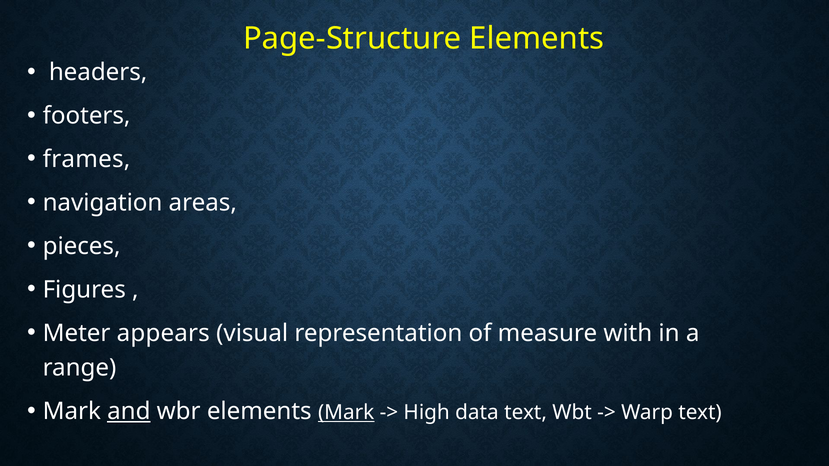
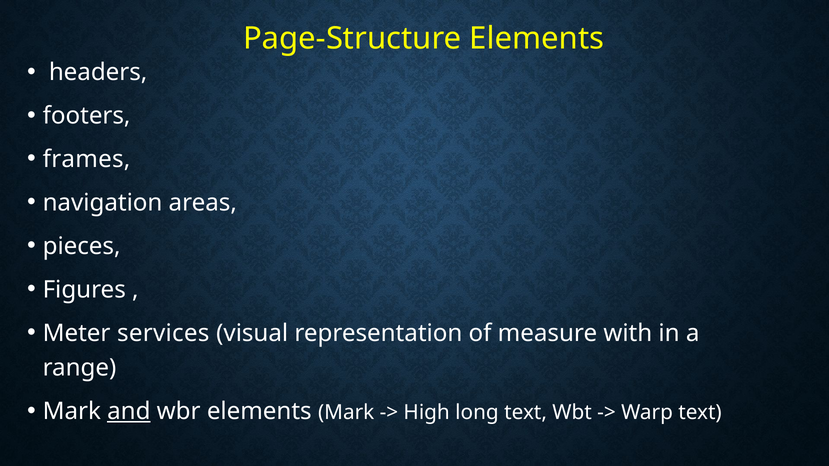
appears: appears -> services (163, 333)
Mark underline: present -> none (346, 413)
data: data -> long (477, 413)
